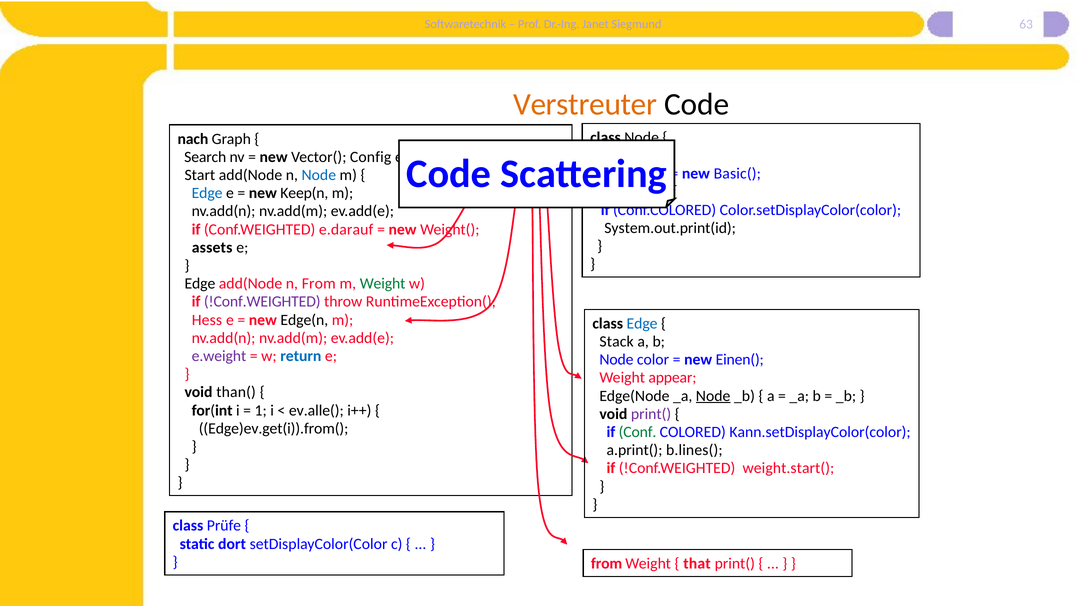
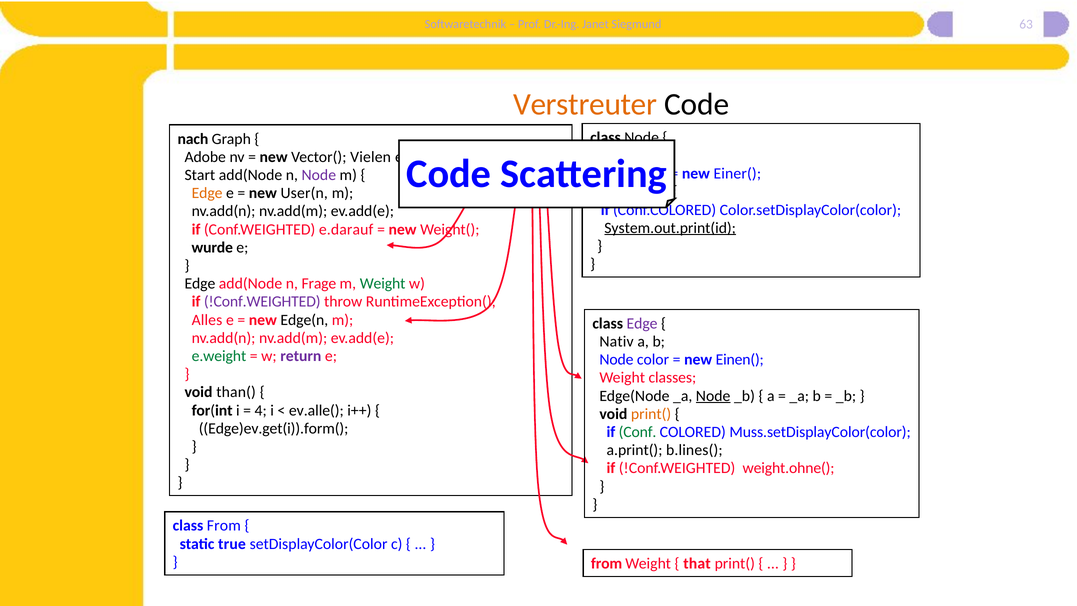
Search: Search -> Adobe (205, 157)
Config: Config -> Vielen (371, 157)
Basic(: Basic( -> Einer( (737, 174)
Node colour: blue -> purple (319, 175)
Edge colour: blue -> orange (207, 193)
Keep(n: Keep(n -> User(n (304, 193)
System.out.print(id underline: none -> present (670, 228)
assets: assets -> wurde (212, 247)
n From: From -> Frage (319, 284)
Hess: Hess -> Alles (207, 320)
Edge colour: blue -> purple (642, 323)
Stack: Stack -> Nativ (617, 341)
e.weight colour: purple -> green (219, 356)
return colour: blue -> purple (301, 356)
appear: appear -> classes (672, 378)
1: 1 -> 4 (261, 410)
print( colour: purple -> orange (651, 414)
Edge)ev.get(i)).from(: Edge)ev.get(i)).from( -> Edge)ev.get(i)).form( (274, 428)
Kann.setDisplayColor(color: Kann.setDisplayColor(color -> Muss.setDisplayColor(color (820, 432)
weight.start(: weight.start( -> weight.ohne( (789, 468)
class Prüfe: Prüfe -> From (224, 526)
dort: dort -> true (232, 544)
